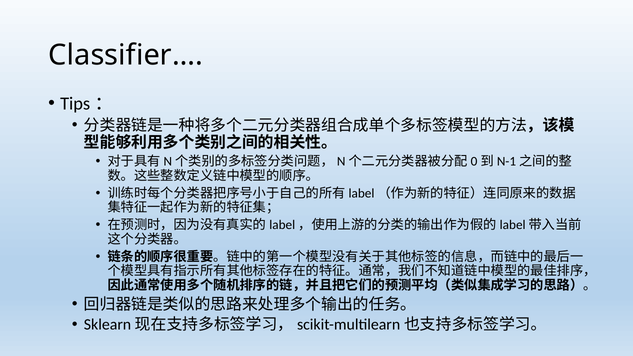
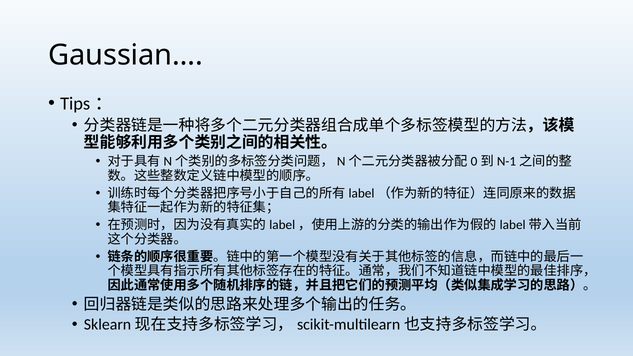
Classifier…: Classifier… -> Gaussian… (126, 55)
